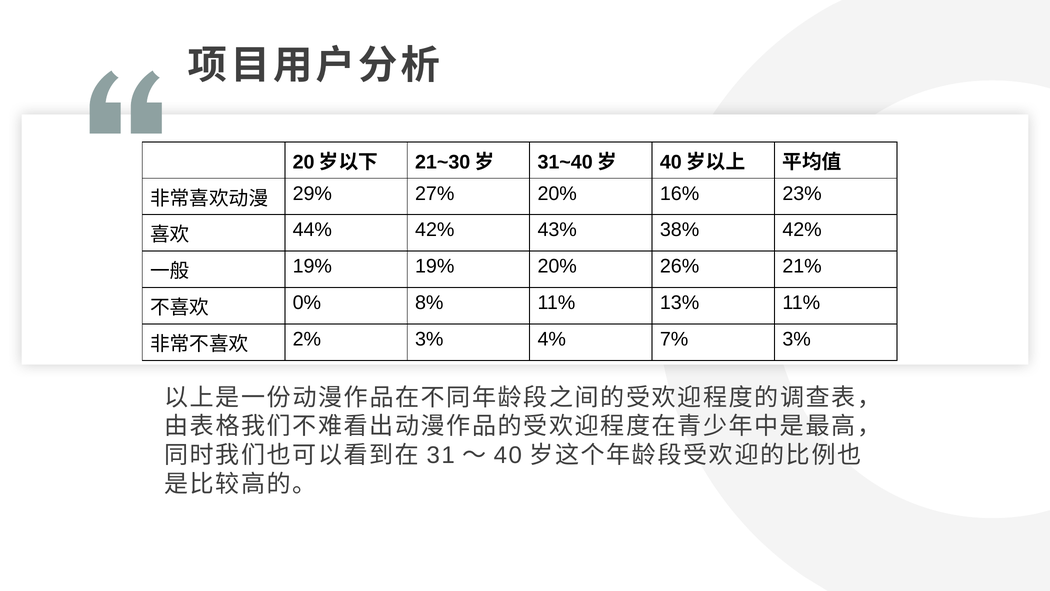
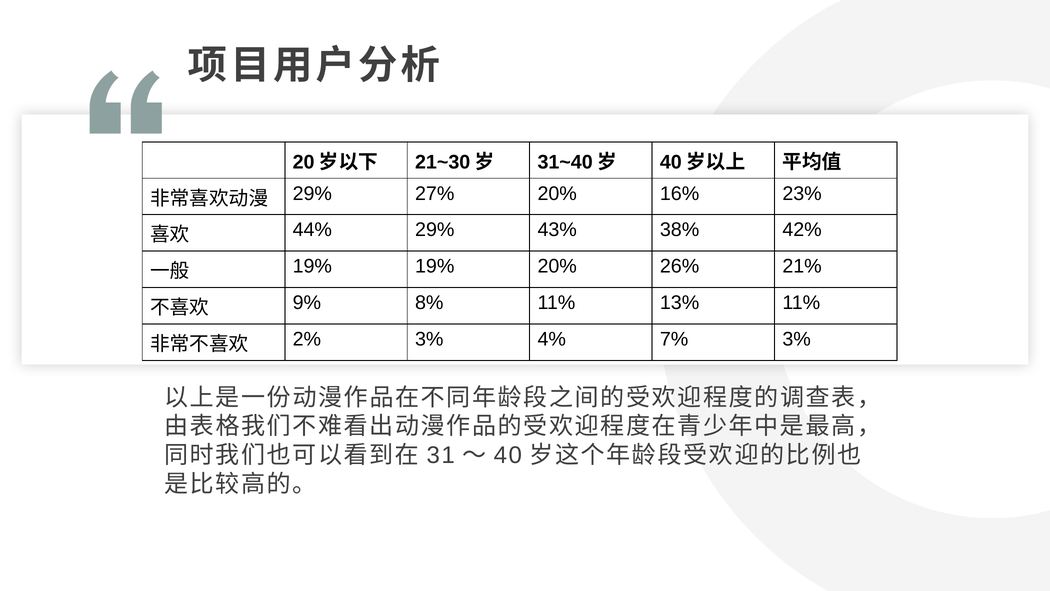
44% 42%: 42% -> 29% (435, 230)
0%: 0% -> 9% (307, 303)
